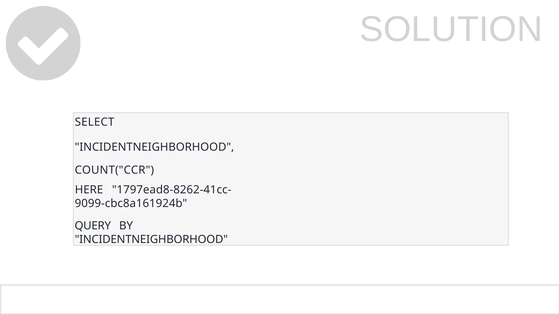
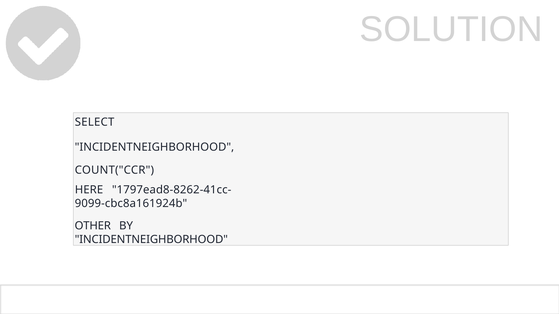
QUERY: QUERY -> OTHER (93, 226)
